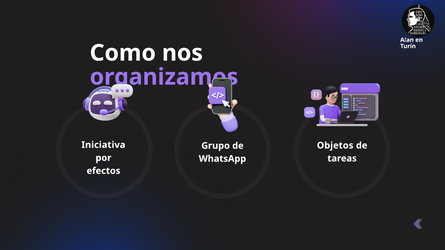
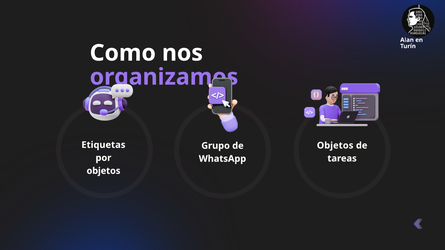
Iniciativa: Iniciativa -> Etiquetas (103, 145)
efectos: efectos -> objetos (103, 171)
